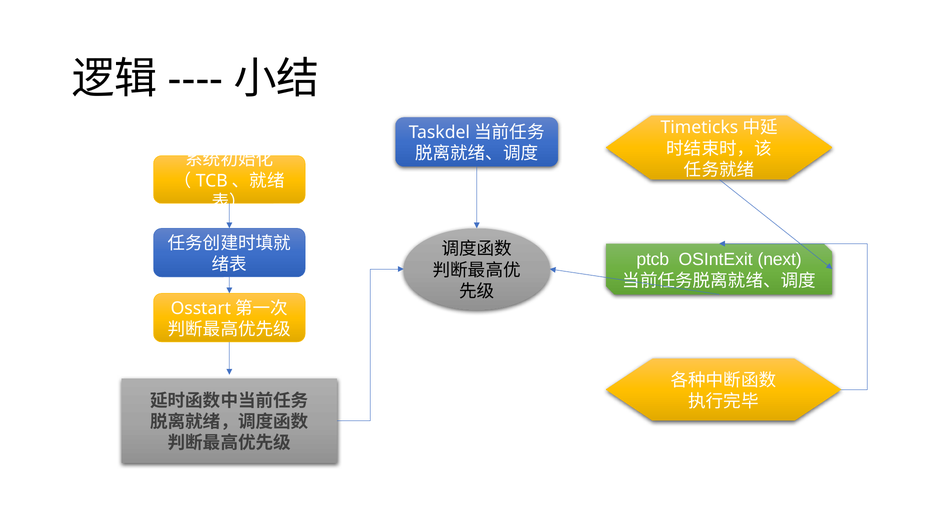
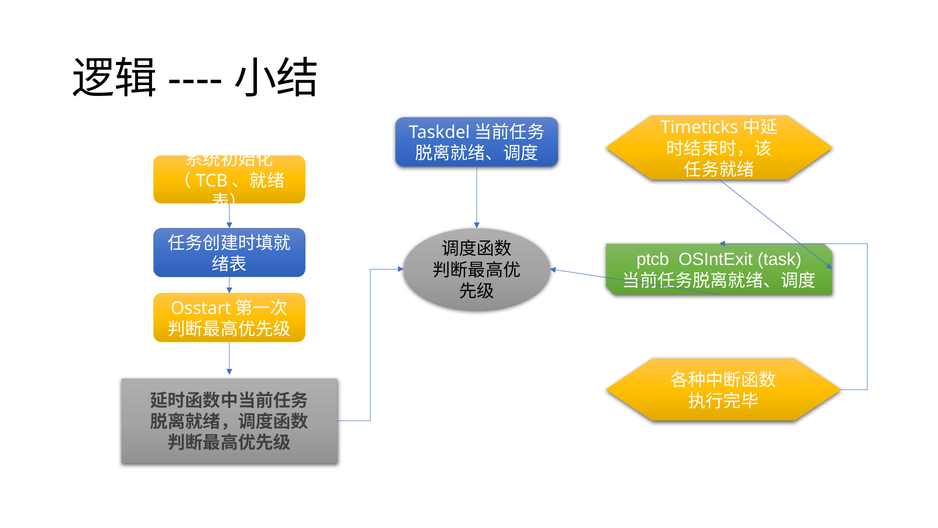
next: next -> task (780, 260)
